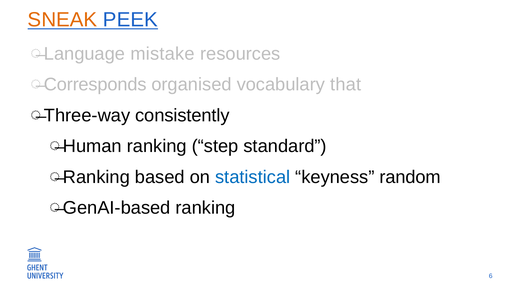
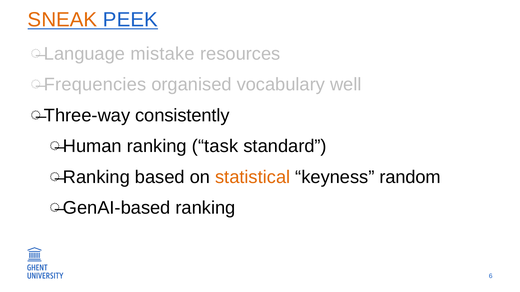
Corresponds: Corresponds -> Frequencies (95, 85)
that: that -> well (346, 85)
step: step -> task (215, 146)
statistical colour: blue -> orange (253, 177)
